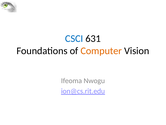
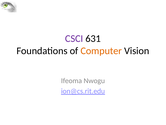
CSCI colour: blue -> purple (74, 38)
